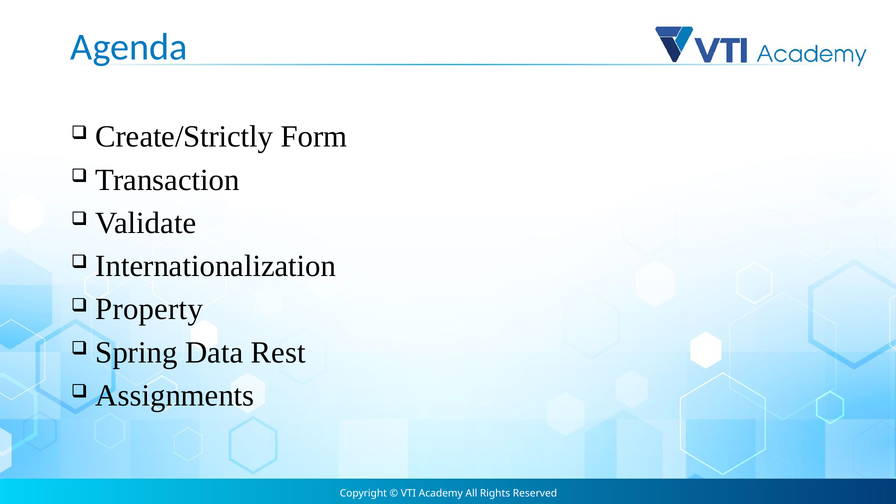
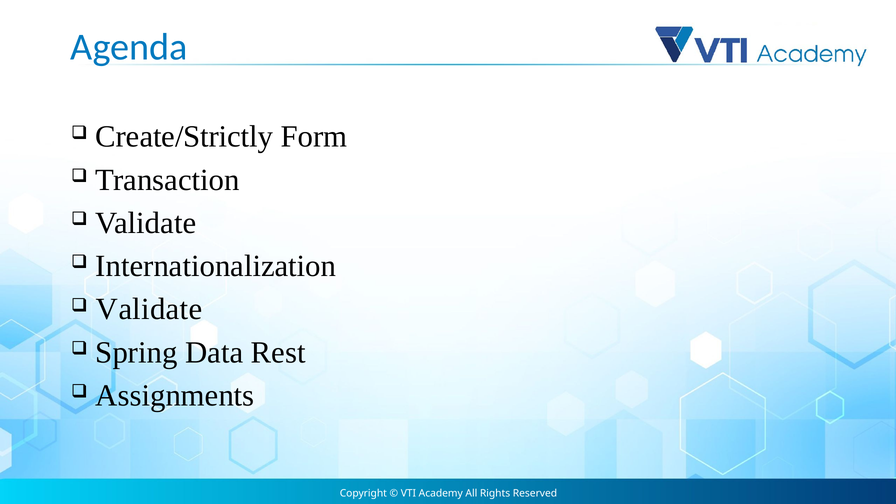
Property: Property -> Validate (149, 309)
